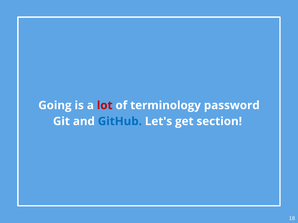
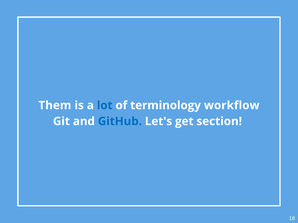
Going: Going -> Them (55, 106)
lot colour: red -> blue (105, 106)
password: password -> workflow (232, 106)
